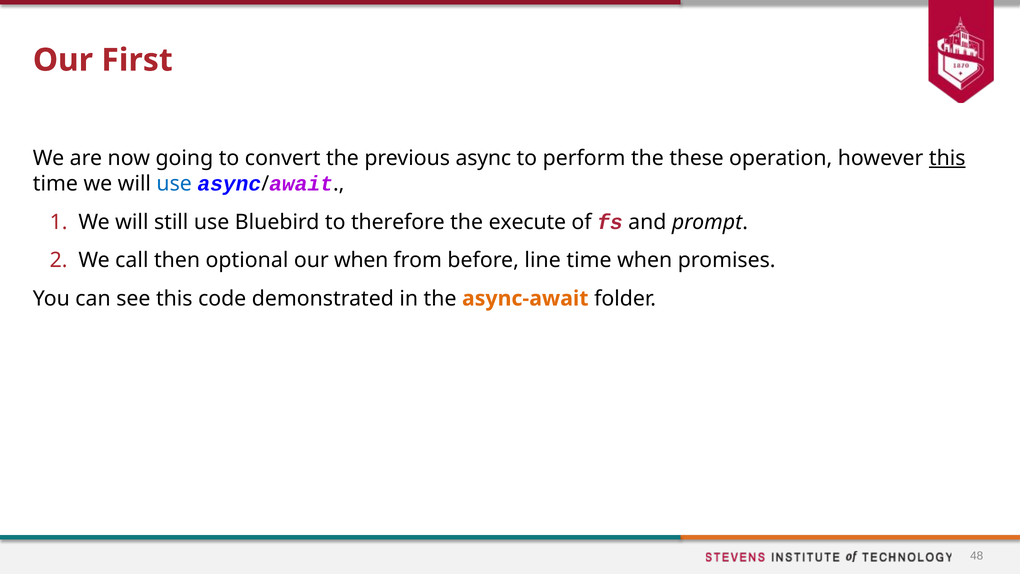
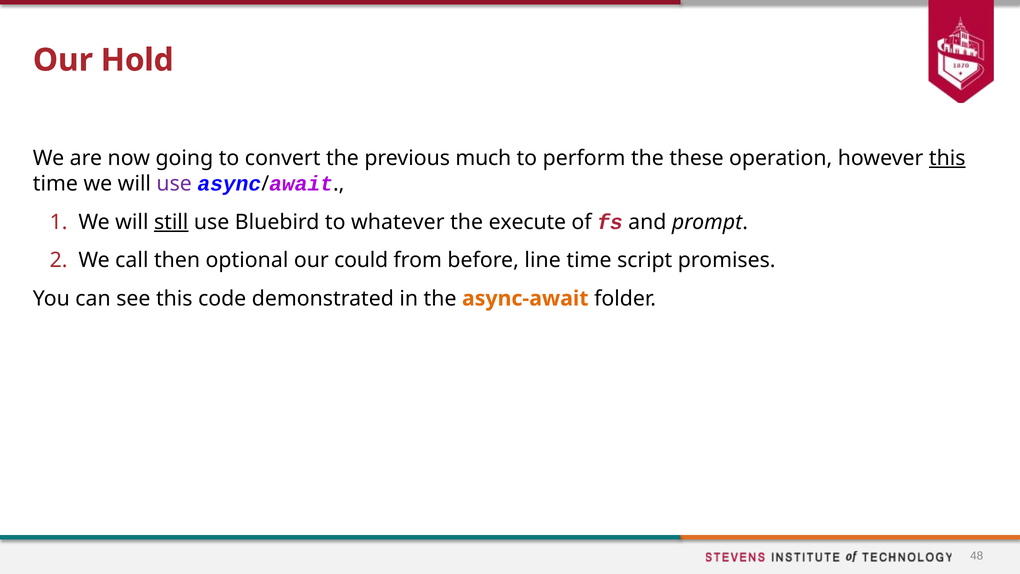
First: First -> Hold (137, 60)
async: async -> much (483, 158)
use colour: blue -> purple (174, 184)
still underline: none -> present (171, 222)
therefore: therefore -> whatever (398, 222)
our when: when -> could (361, 260)
time when: when -> script (645, 260)
